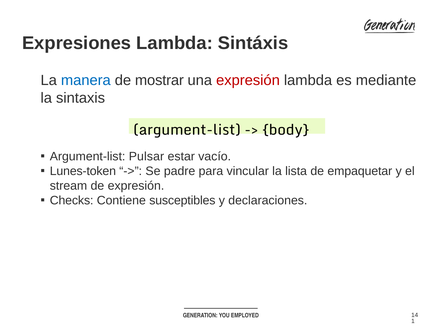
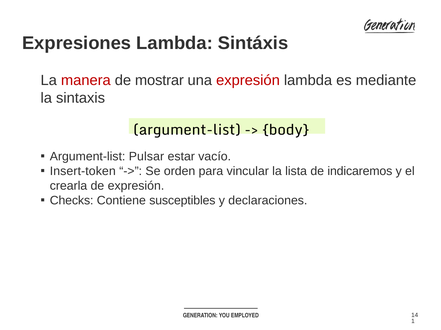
manera colour: blue -> red (86, 81)
Lunes-token: Lunes-token -> Insert-token (83, 172)
padre: padre -> orden (180, 172)
empaquetar: empaquetar -> indicaremos (360, 172)
stream: stream -> crearla (68, 186)
